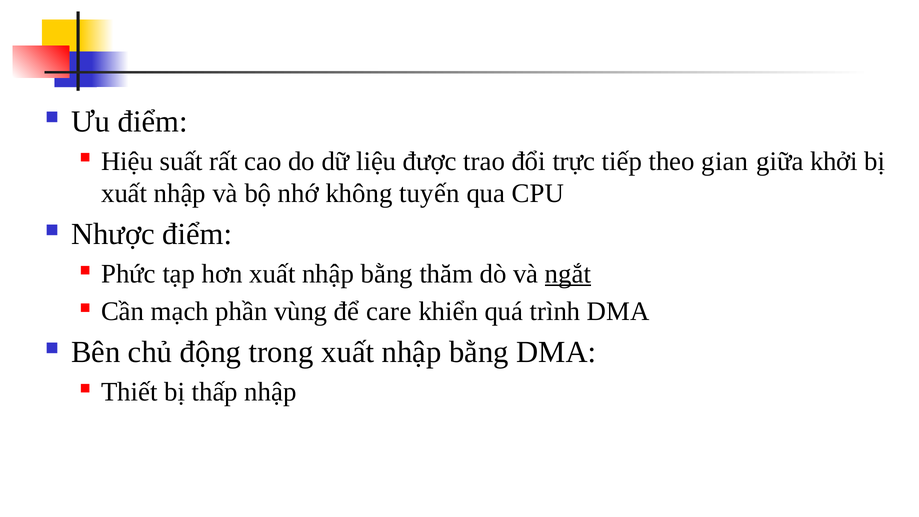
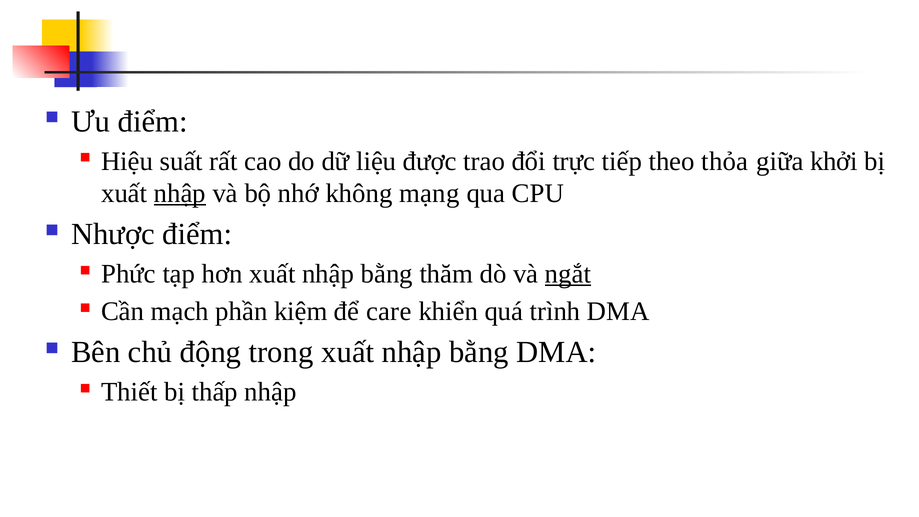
gian: gian -> thỏa (725, 161)
nhập underline: none -> present (180, 193)
tuyến: tuyến -> mạng (429, 193)
vùng: vùng -> kiệm (301, 311)
